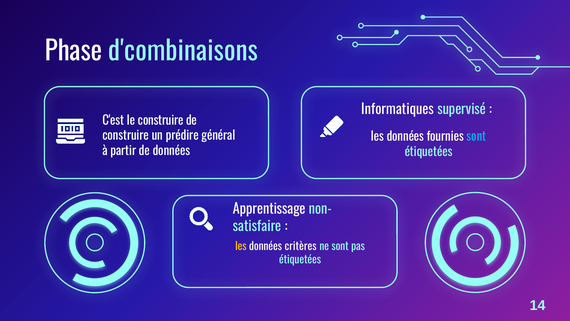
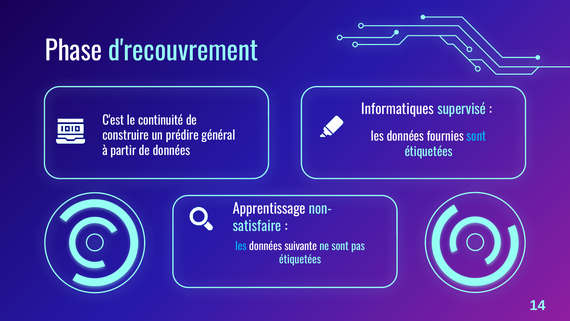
d'combinaisons: d'combinaisons -> d'recouvrement (183, 52)
le construire: construire -> continuité (161, 120)
les colour: yellow -> light blue (241, 246)
critères: critères -> suivante (301, 246)
